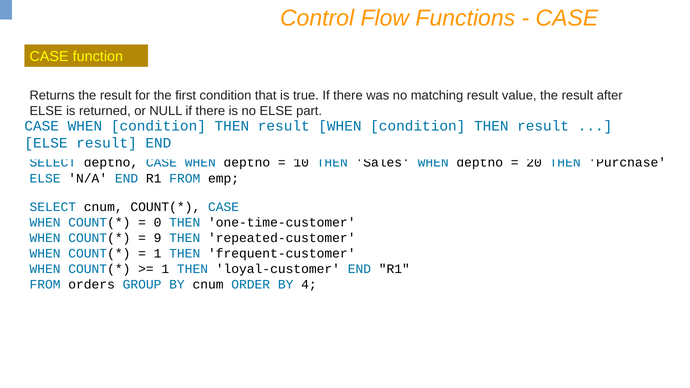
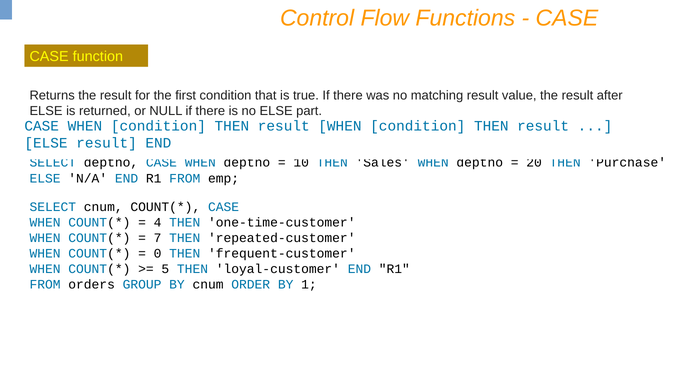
0: 0 -> 4 (158, 222)
9: 9 -> 7 (158, 238)
1: 1 -> 0 (158, 253)
1: 1 -> 5 (165, 269)
4: 4 -> 1 (309, 285)
